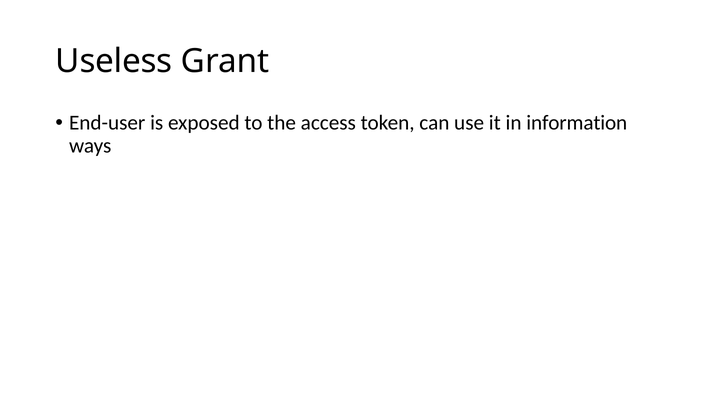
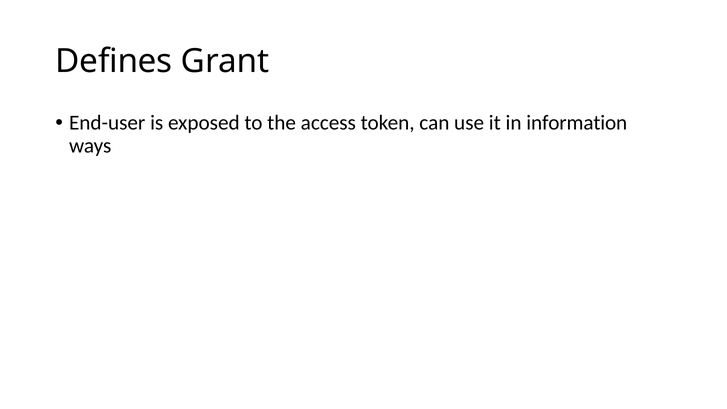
Useless: Useless -> Defines (114, 61)
